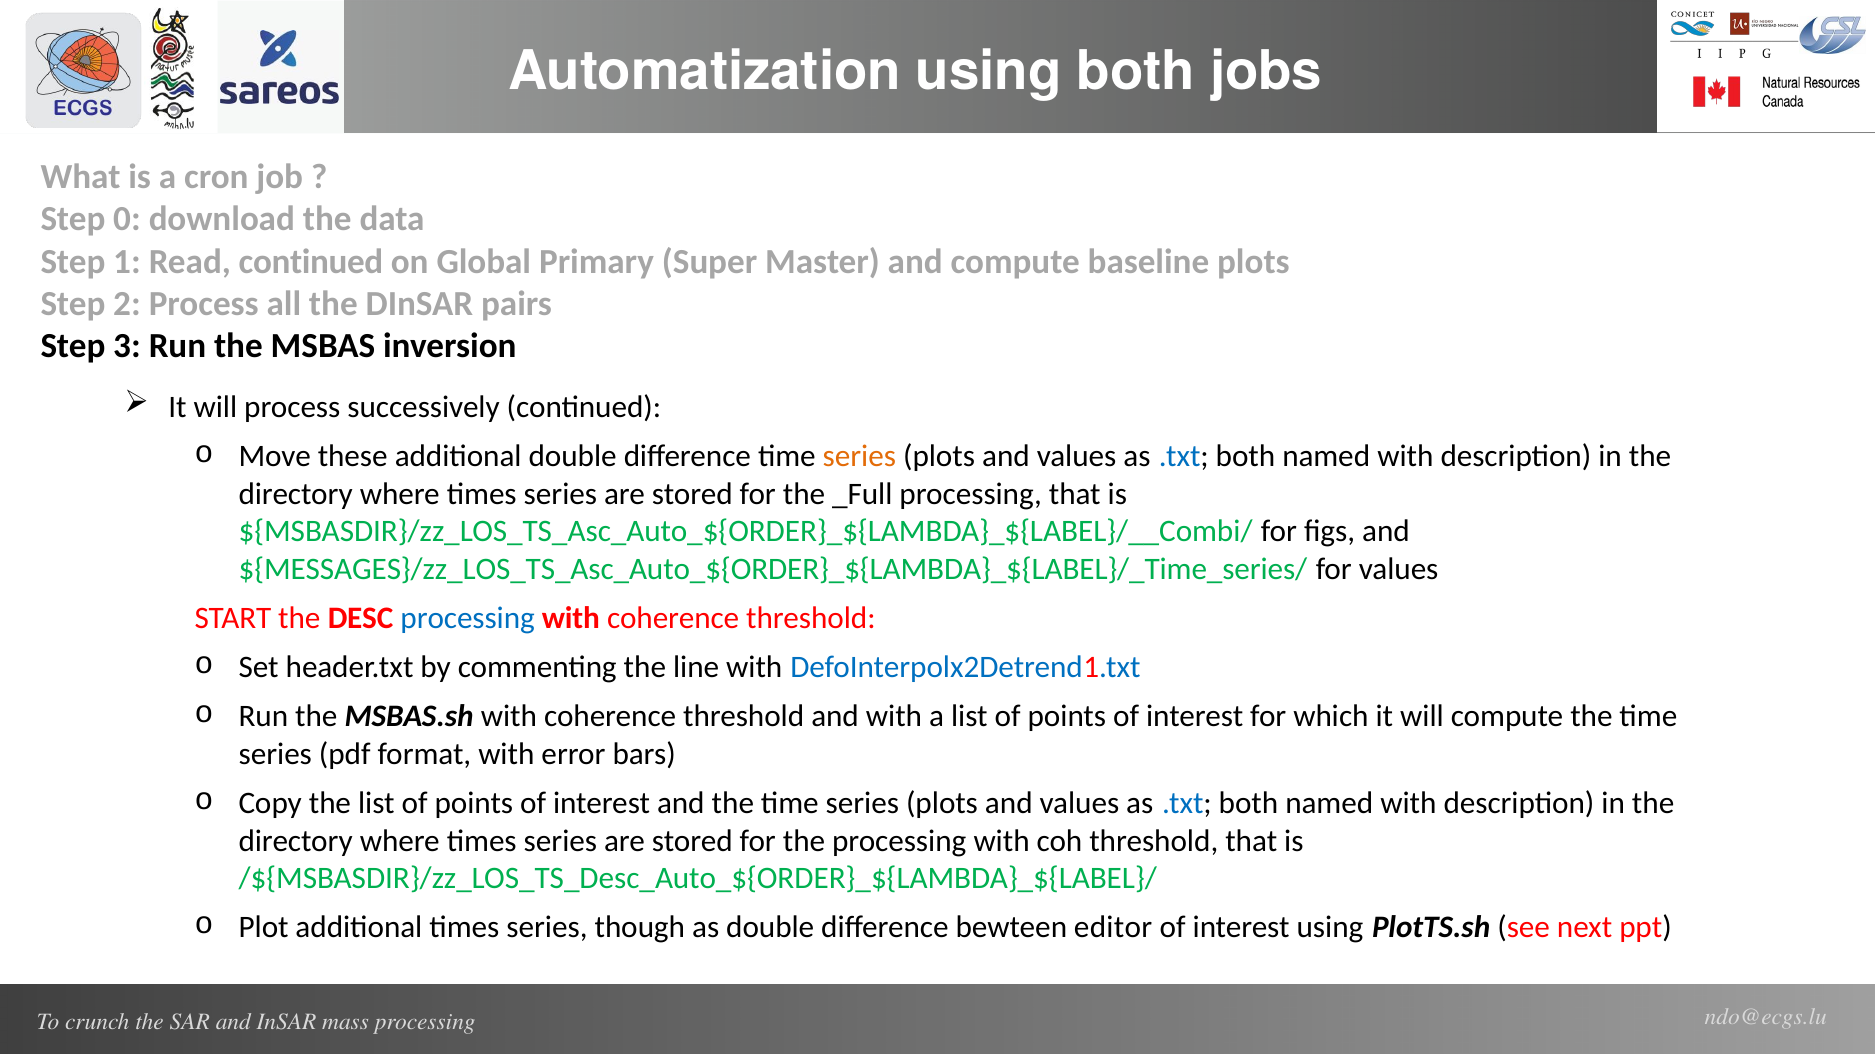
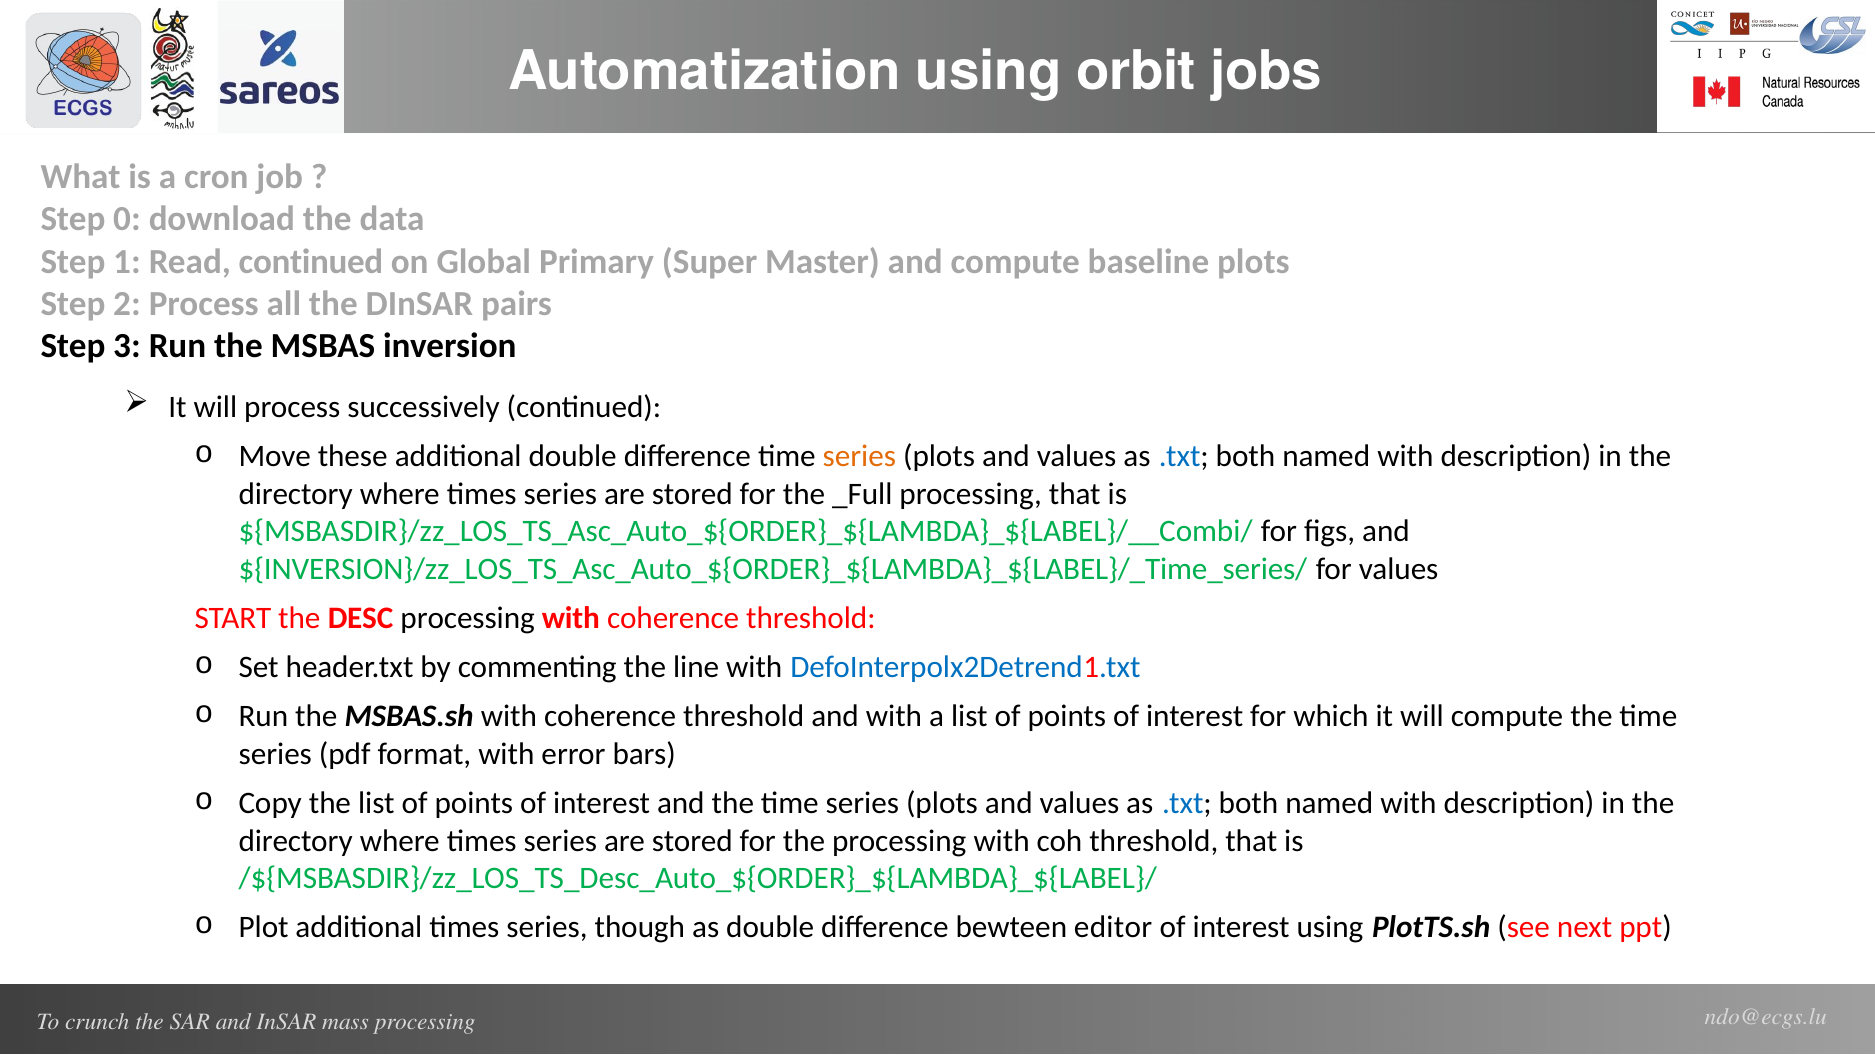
using both: both -> orbit (1136, 71)
${MESSAGES}/zz_LOS_TS_Asc_Auto_${ORDER}_${LAMBDA}_${LABEL}/_Time_series/: ${MESSAGES}/zz_LOS_TS_Asc_Auto_${ORDER}_${LAMBDA}_${LABEL}/_Time_series/ -> ${INVERSION}/zz_LOS_TS_Asc_Auto_${ORDER}_${LAMBDA}_${LABEL}/_Time_series/ (773, 569)
processing colour: blue -> black (468, 618)
